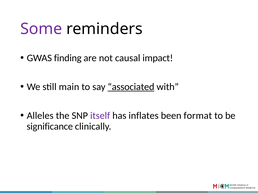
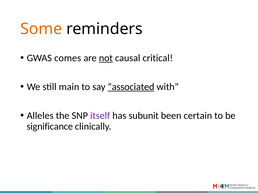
Some colour: purple -> orange (41, 29)
finding: finding -> comes (68, 58)
not underline: none -> present (106, 58)
impact: impact -> critical (158, 58)
inflates: inflates -> subunit (144, 116)
format: format -> certain (198, 116)
